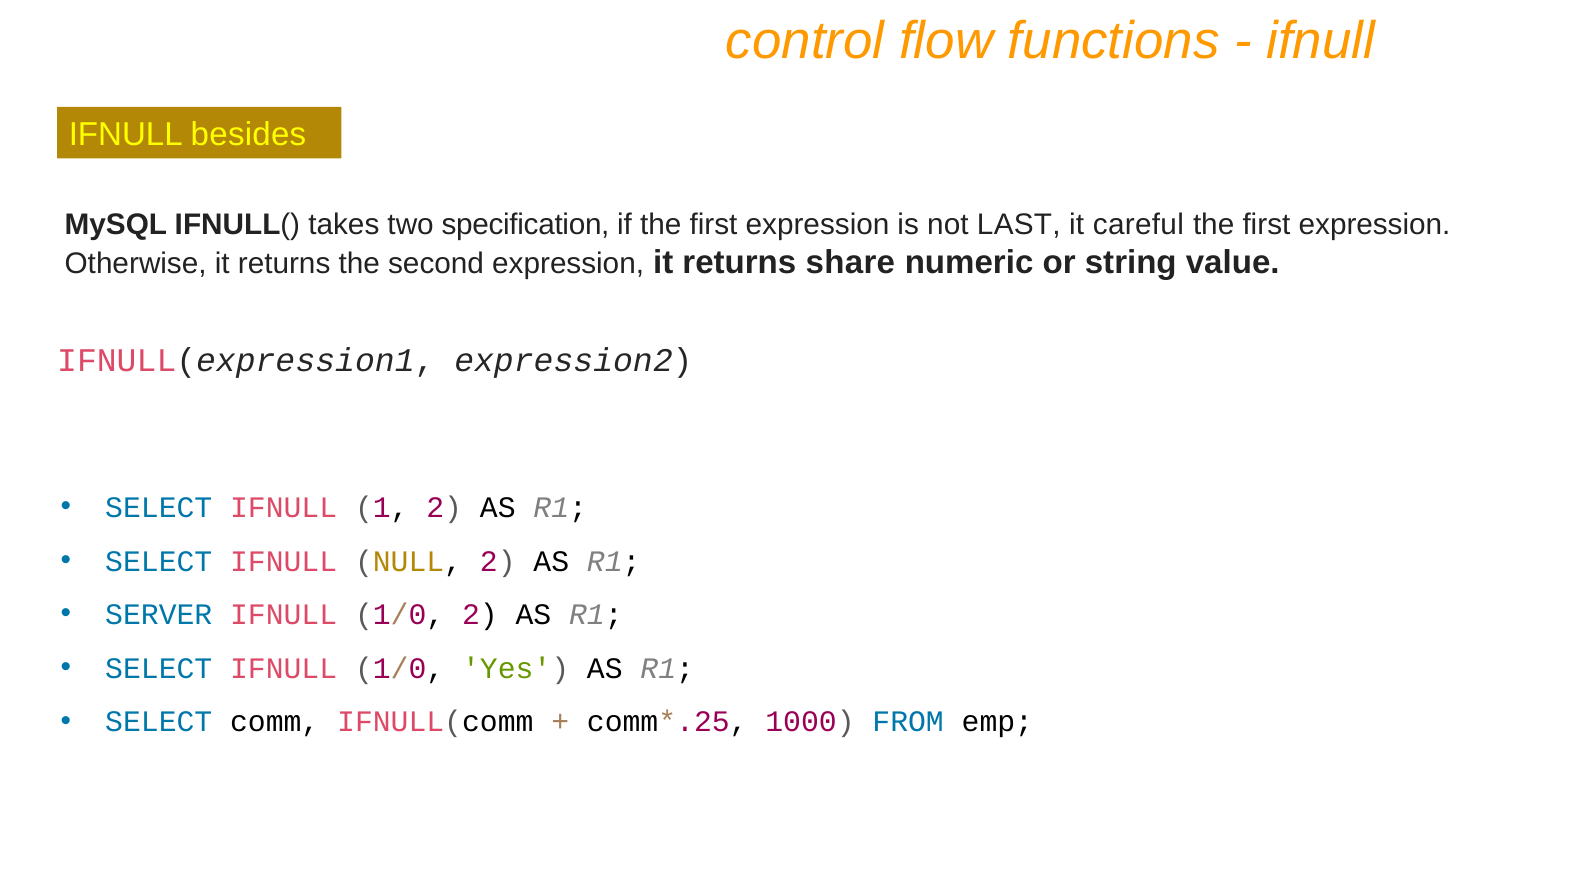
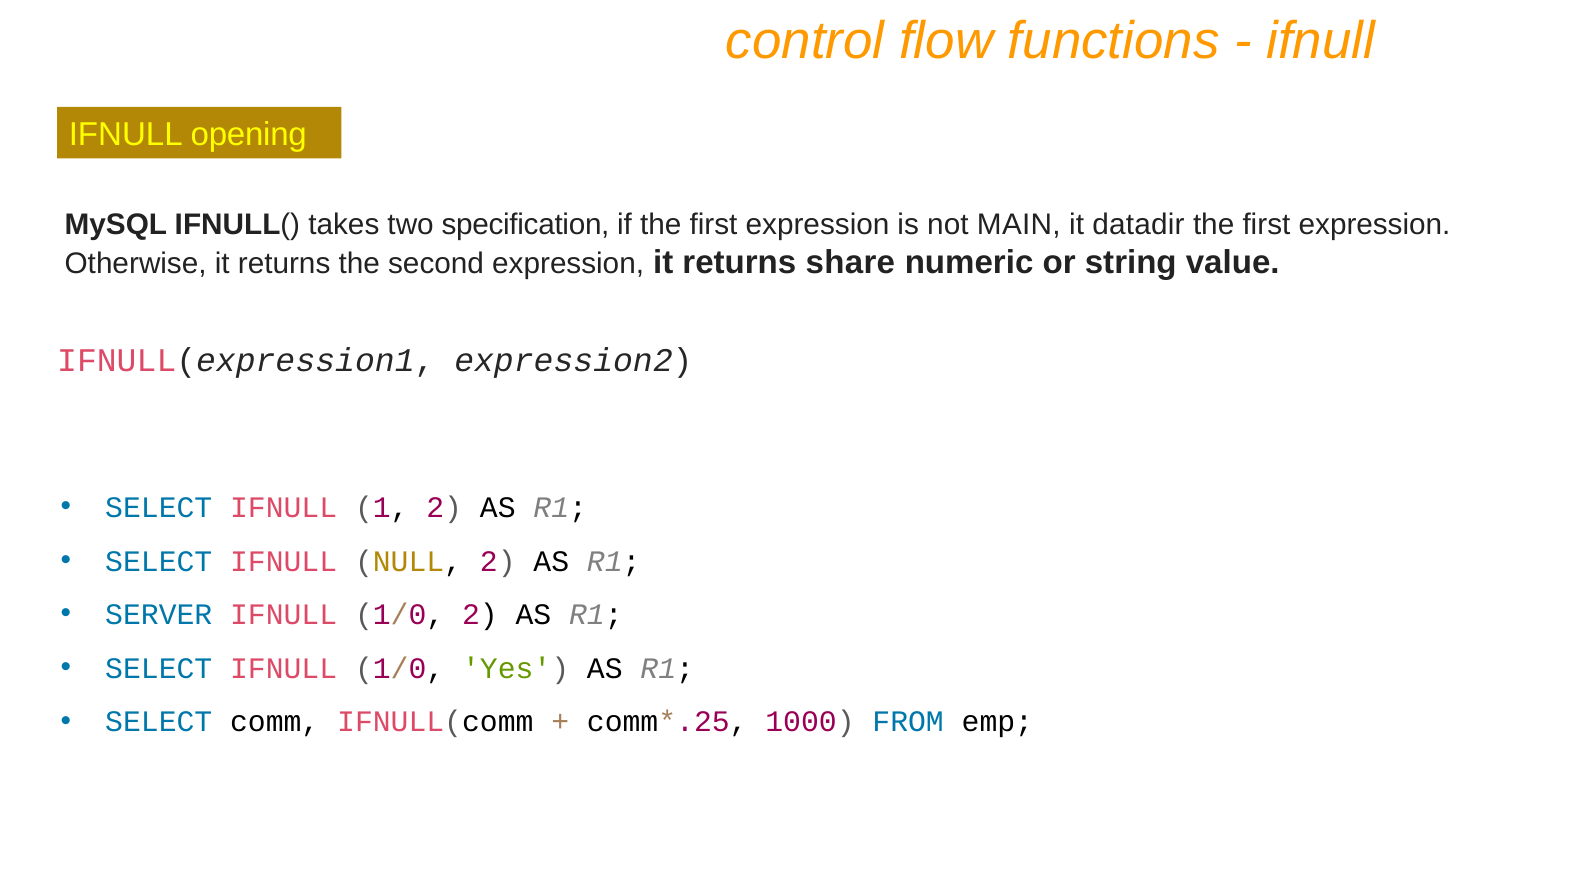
besides: besides -> opening (249, 135)
LAST: LAST -> MAIN (1019, 225)
careful: careful -> datadir (1138, 225)
